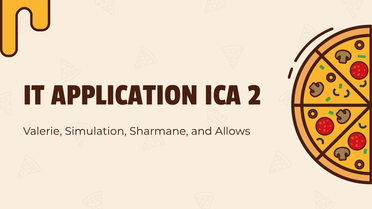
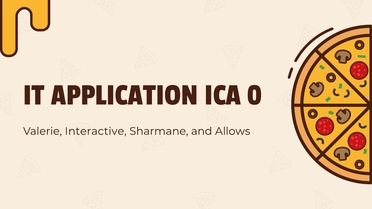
2: 2 -> 0 (254, 95)
Simulation: Simulation -> Interactive (96, 131)
